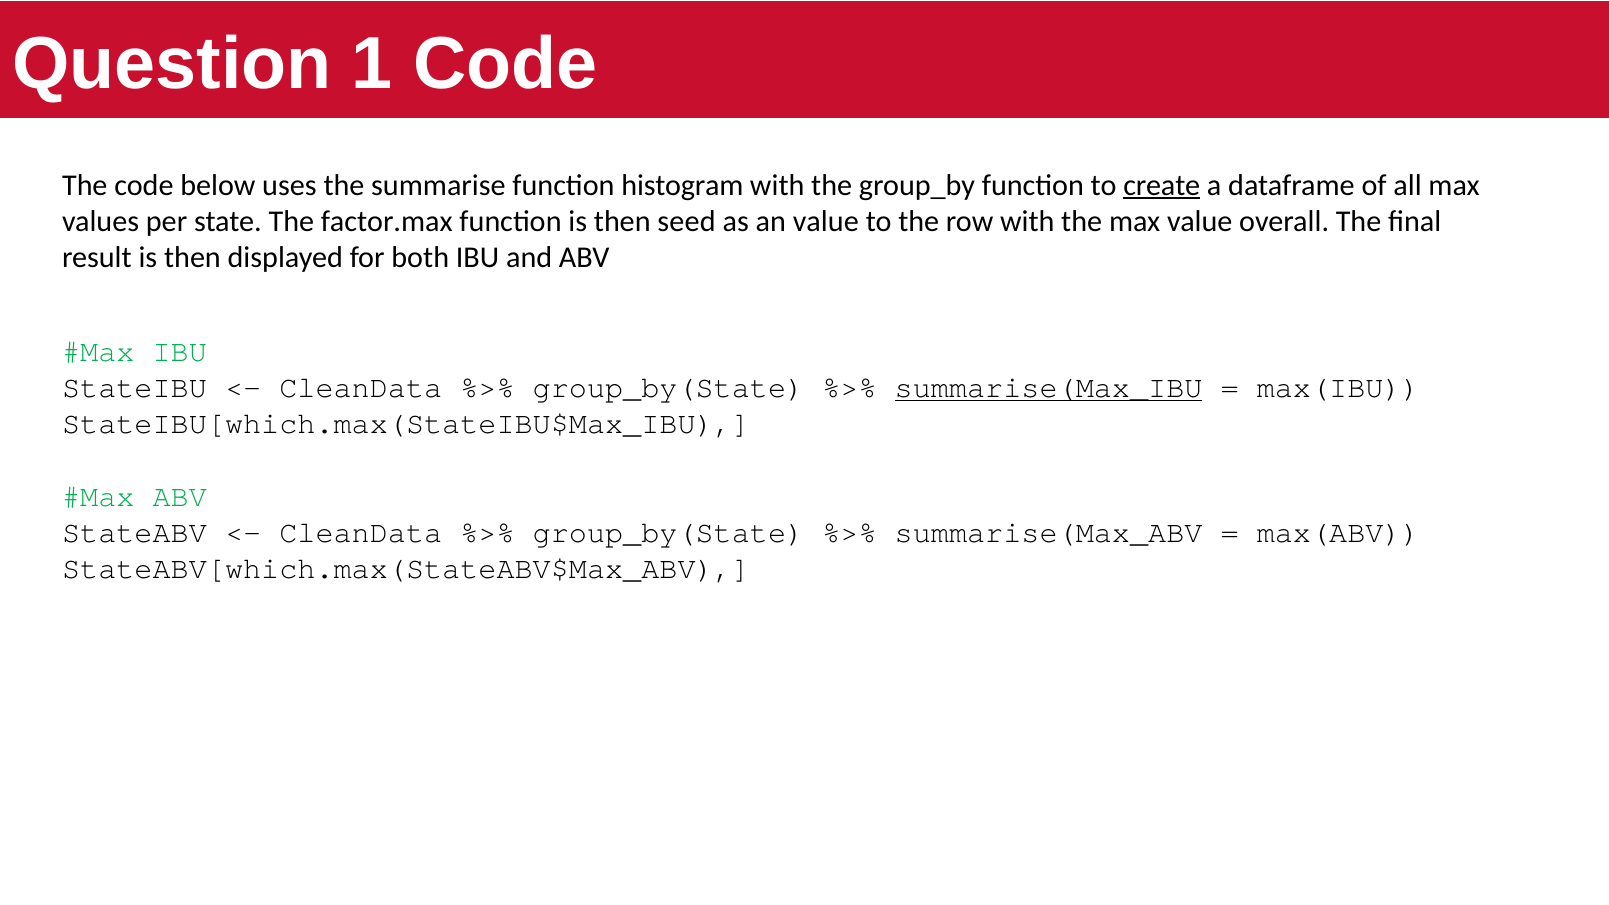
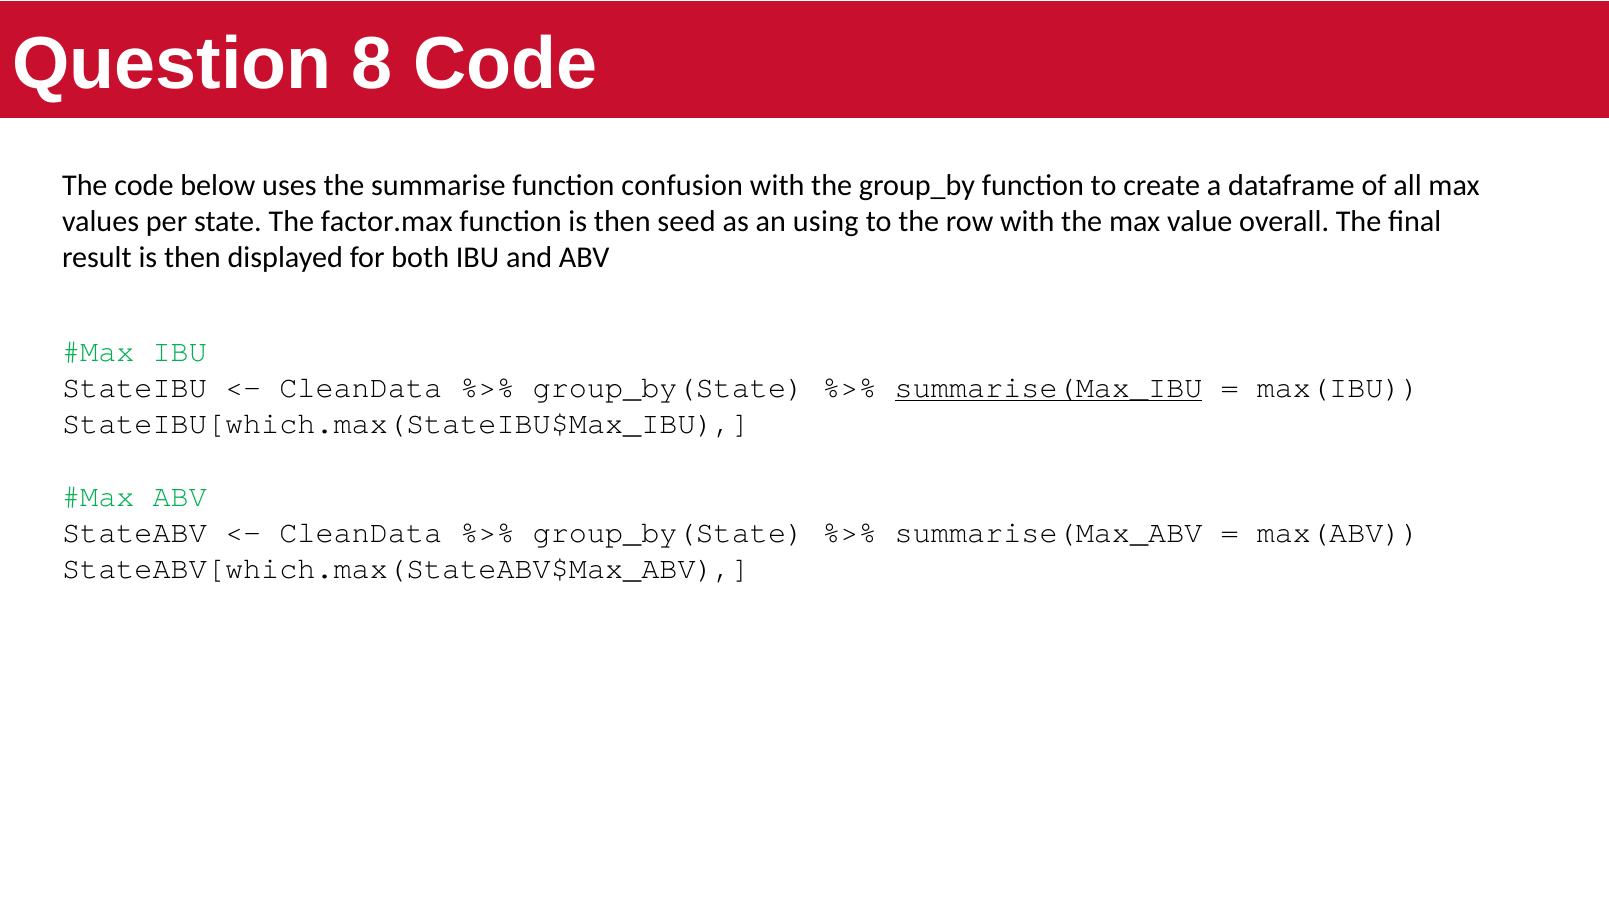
1: 1 -> 8 (372, 65)
histogram: histogram -> confusion (682, 185)
create underline: present -> none (1162, 185)
an value: value -> using (826, 221)
